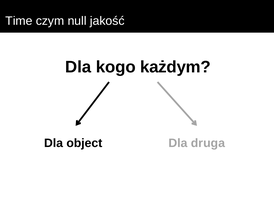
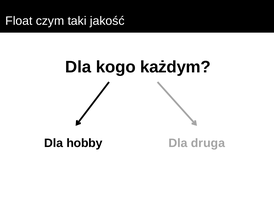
Time: Time -> Float (19, 21)
null: null -> taki (77, 21)
object: object -> hobby (84, 143)
